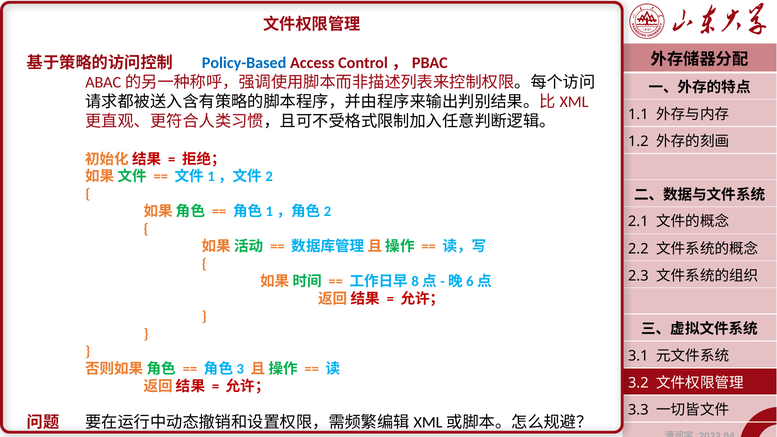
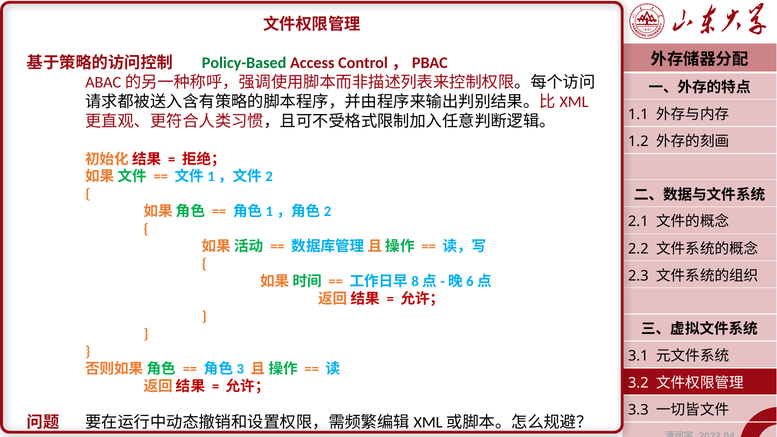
Policy-Based colour: blue -> green (244, 63)
